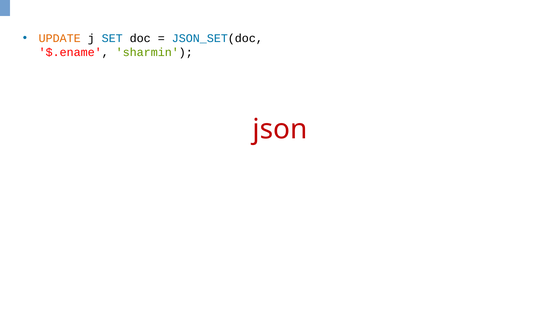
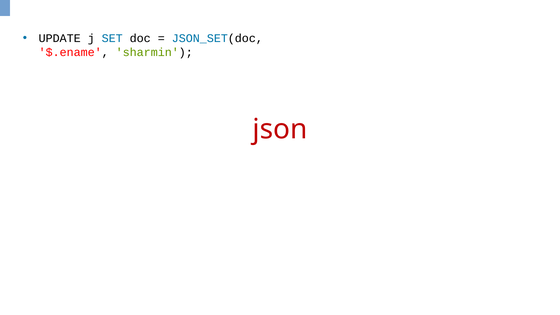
UPDATE colour: orange -> black (60, 38)
